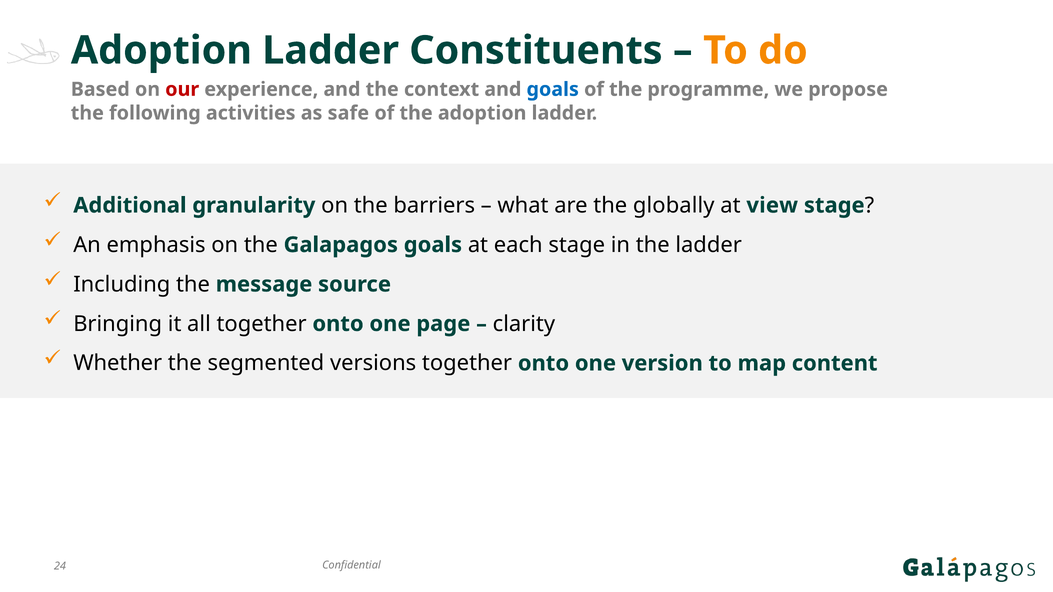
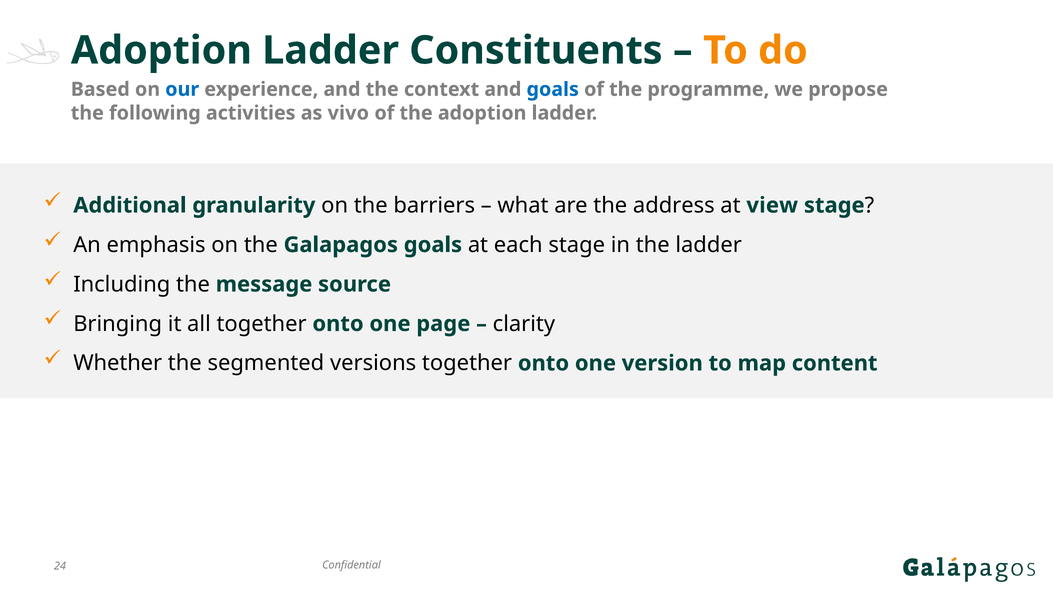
our colour: red -> blue (182, 89)
safe: safe -> vivo (348, 113)
globally: globally -> address (674, 205)
